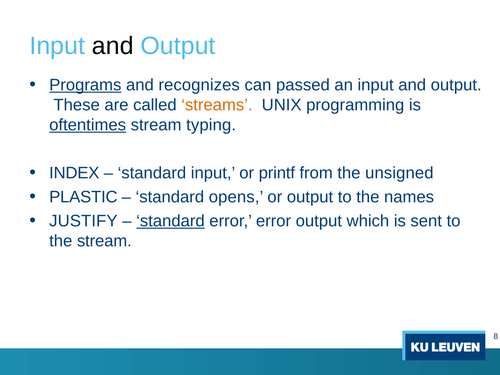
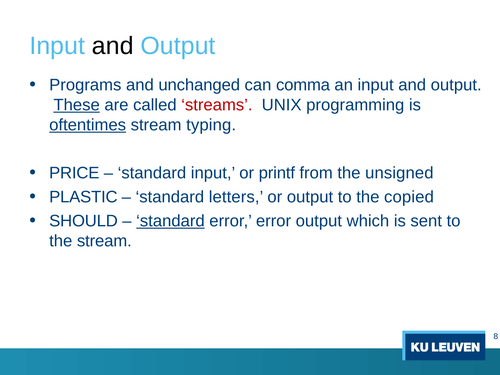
Programs underline: present -> none (85, 85)
recognizes: recognizes -> unchanged (199, 85)
passed: passed -> comma (303, 85)
These underline: none -> present (77, 105)
streams colour: orange -> red (217, 105)
INDEX: INDEX -> PRICE (74, 173)
opens: opens -> letters (236, 197)
names: names -> copied (409, 197)
JUSTIFY: JUSTIFY -> SHOULD (84, 221)
